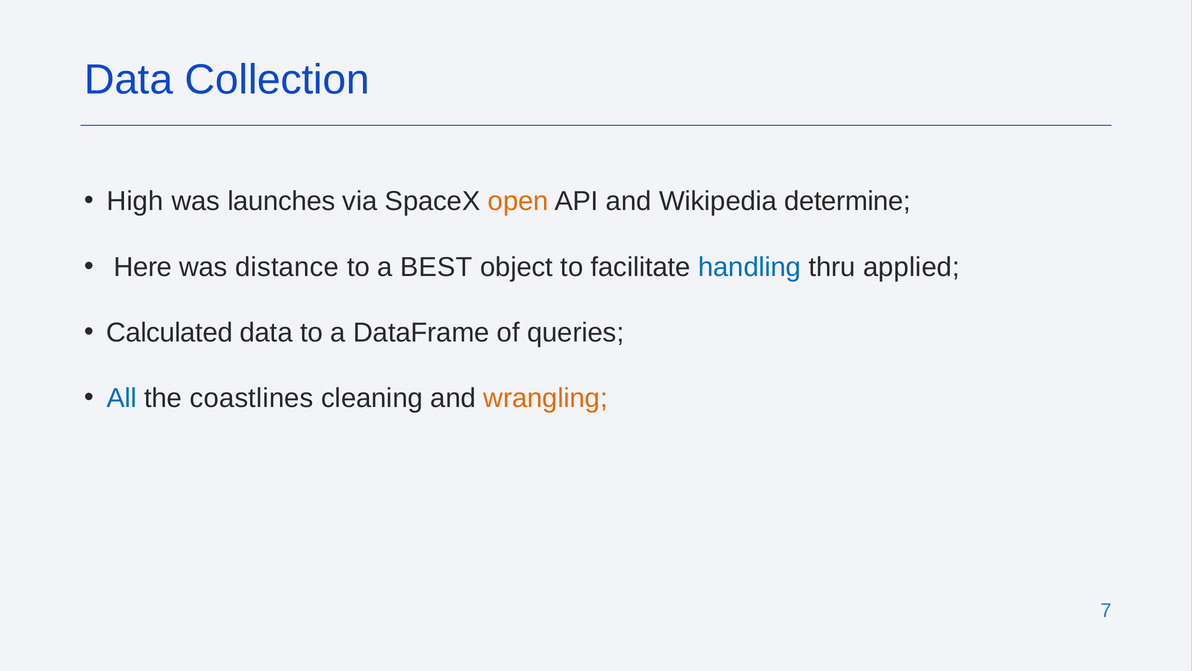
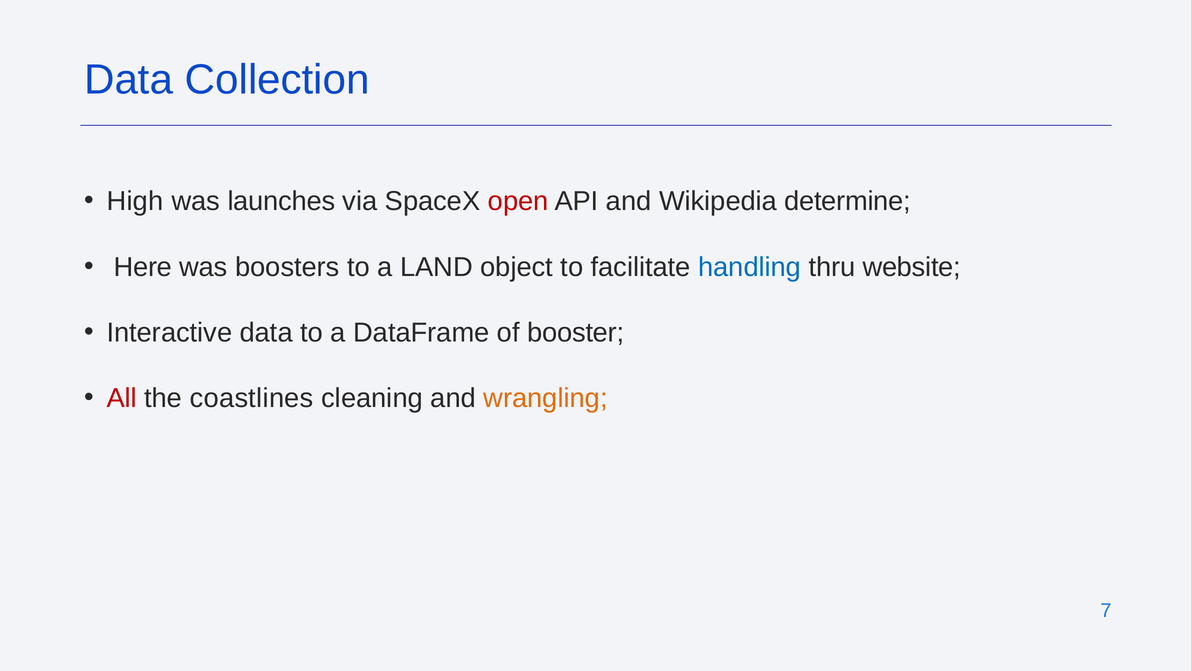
open colour: orange -> red (518, 201)
distance: distance -> boosters (287, 267)
BEST: BEST -> LAND (436, 267)
applied: applied -> website (912, 267)
Calculated: Calculated -> Interactive (169, 332)
queries: queries -> booster (576, 332)
All colour: blue -> red (122, 398)
